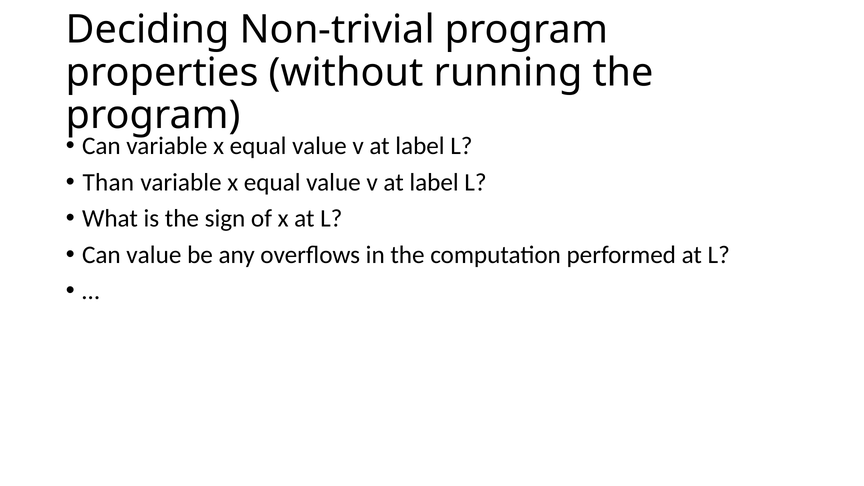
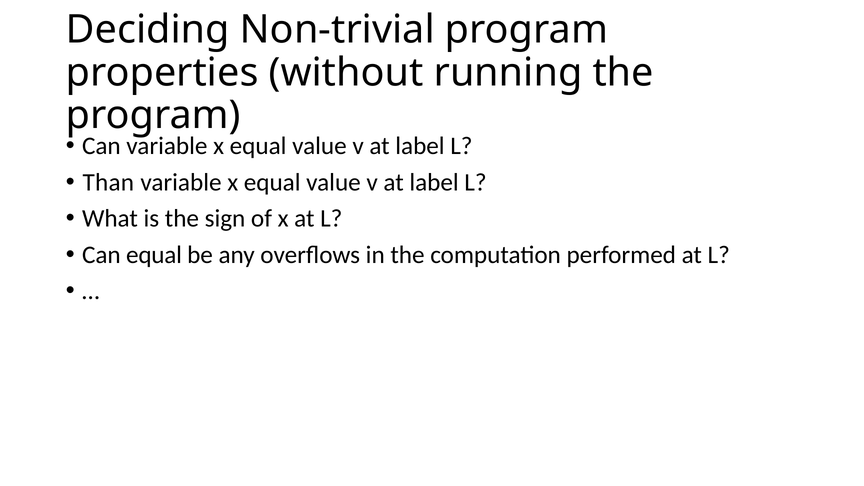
Can value: value -> equal (154, 255)
